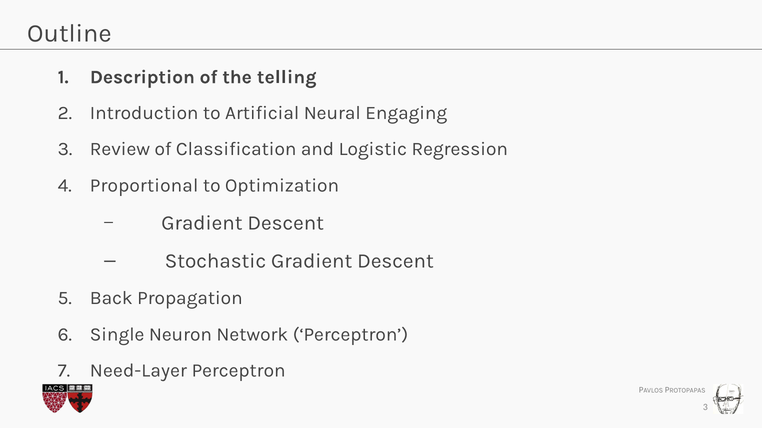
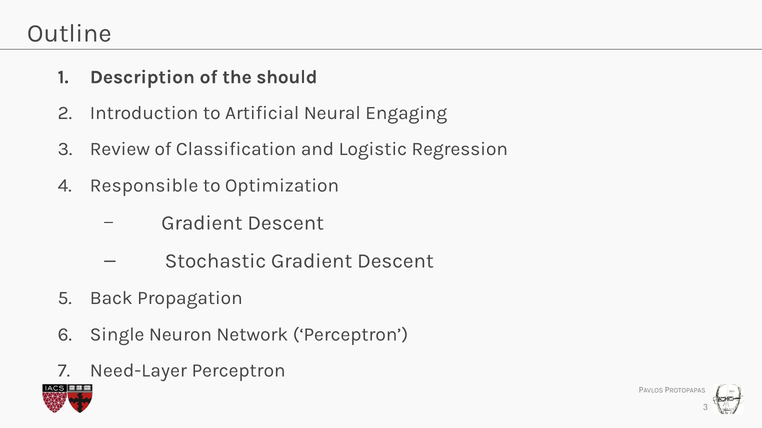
telling: telling -> should (287, 77)
Proportional: Proportional -> Responsible (144, 186)
